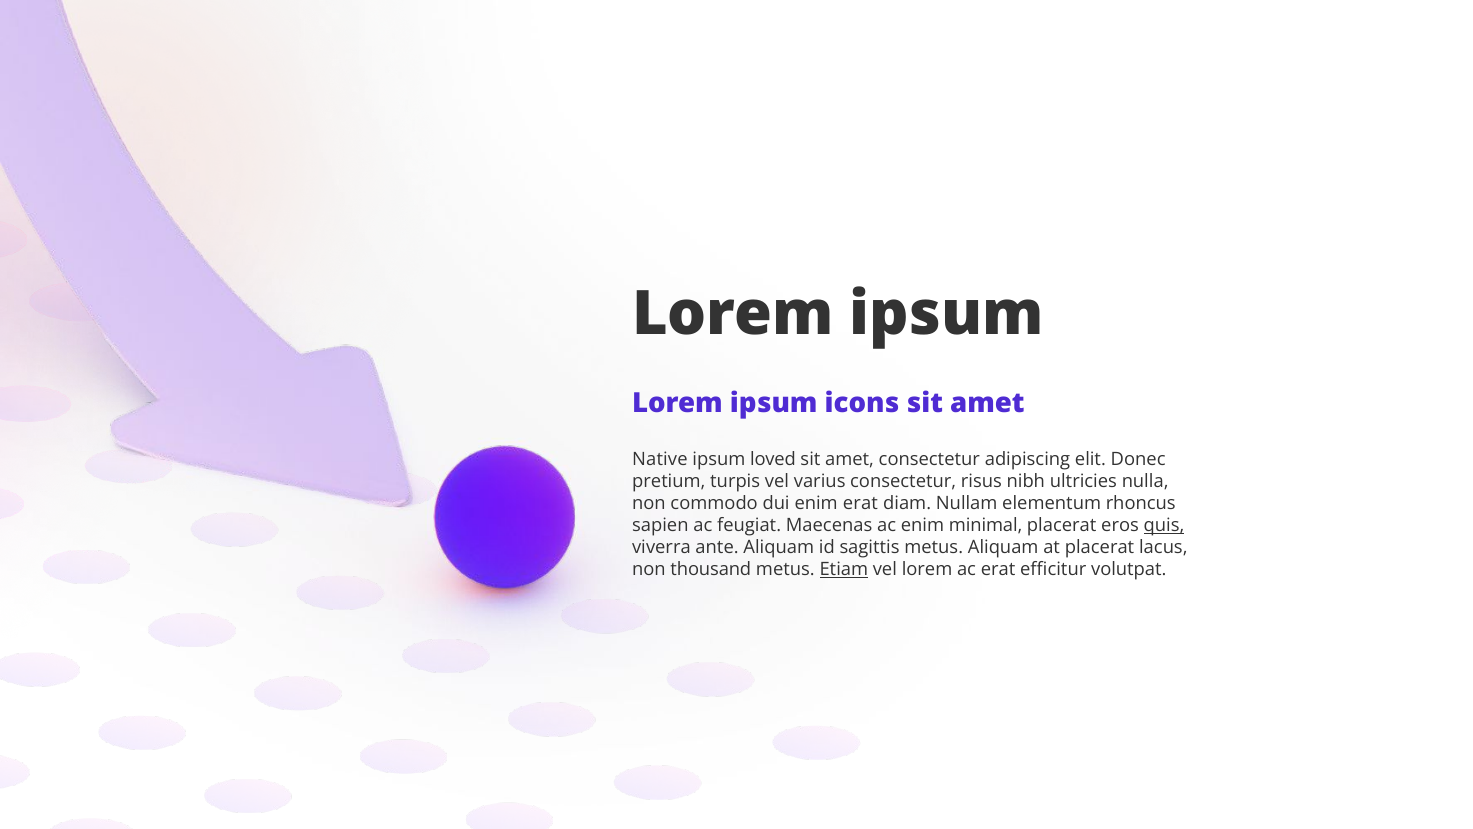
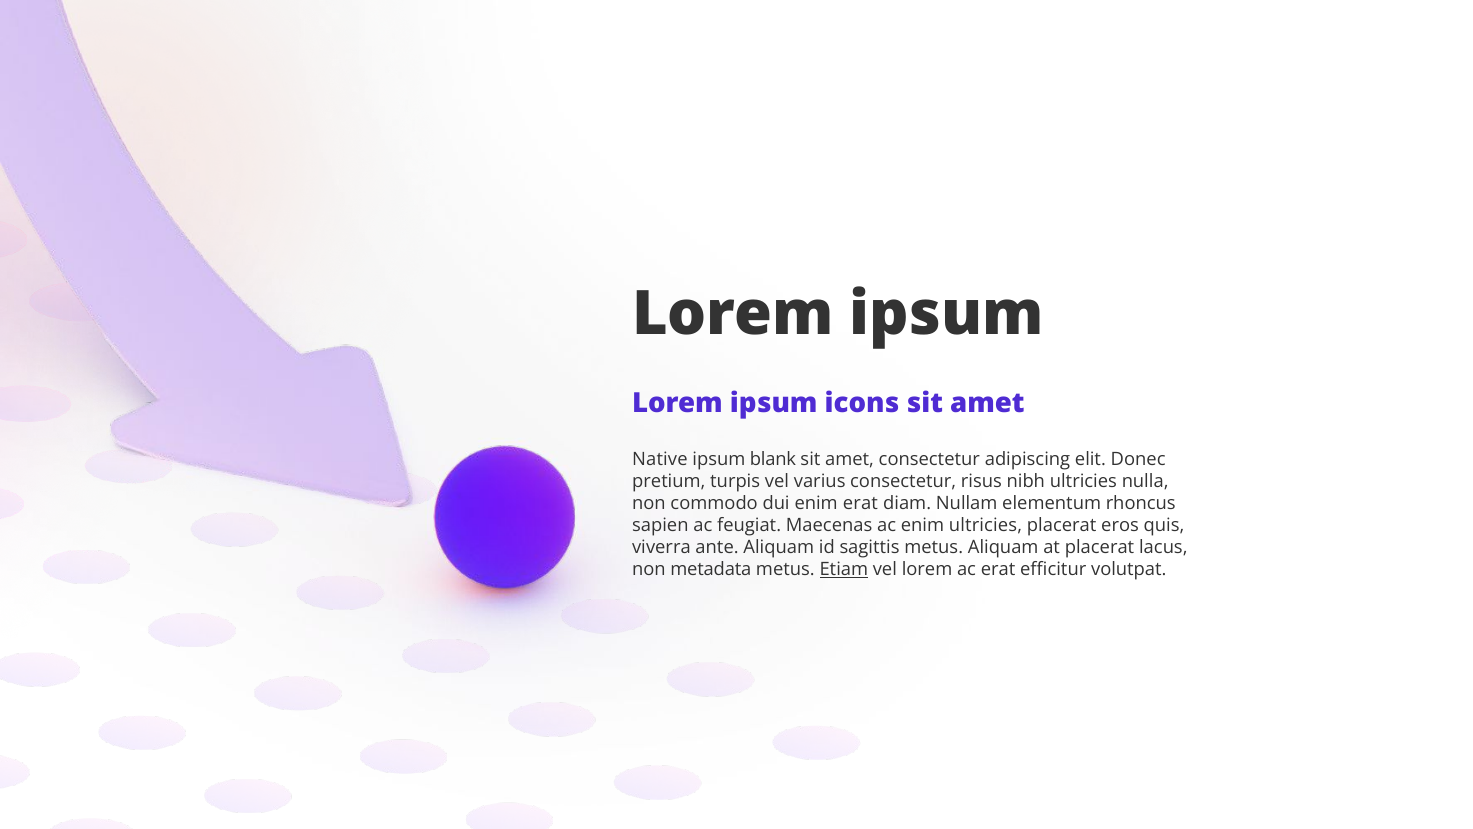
loved: loved -> blank (773, 459)
enim minimal: minimal -> ultricies (985, 525)
quis underline: present -> none (1164, 525)
thousand: thousand -> metadata (711, 569)
